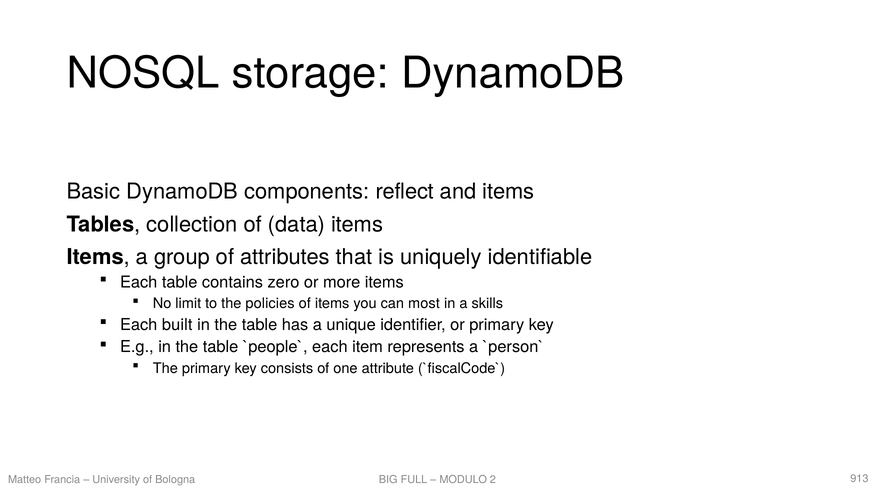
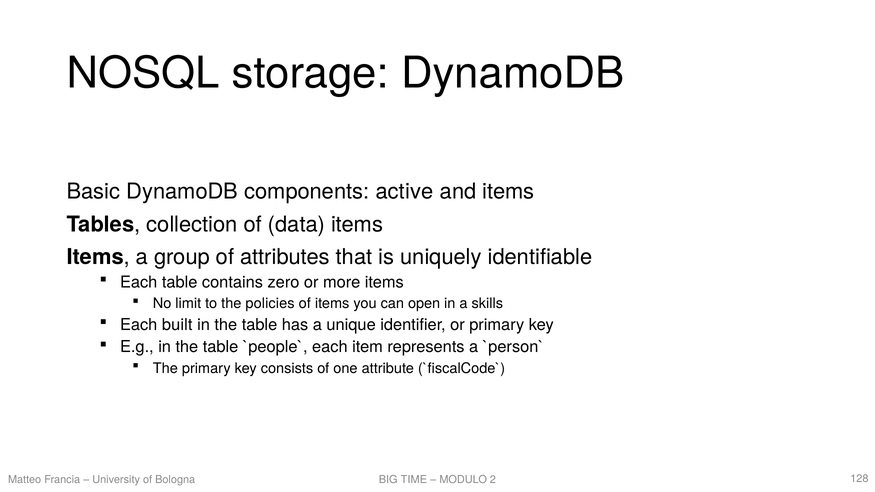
reflect: reflect -> active (405, 192)
most: most -> open (424, 304)
FULL: FULL -> TIME (414, 480)
913: 913 -> 128 (859, 479)
